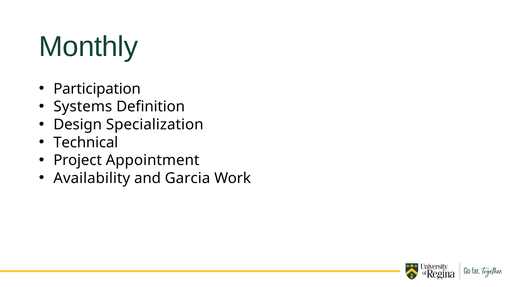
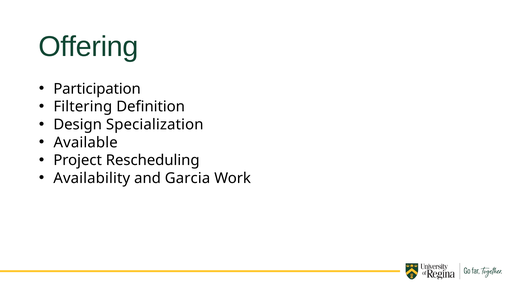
Monthly: Monthly -> Offering (89, 47)
Systems: Systems -> Filtering (83, 107)
Technical: Technical -> Available (86, 143)
Appointment: Appointment -> Rescheduling (153, 161)
